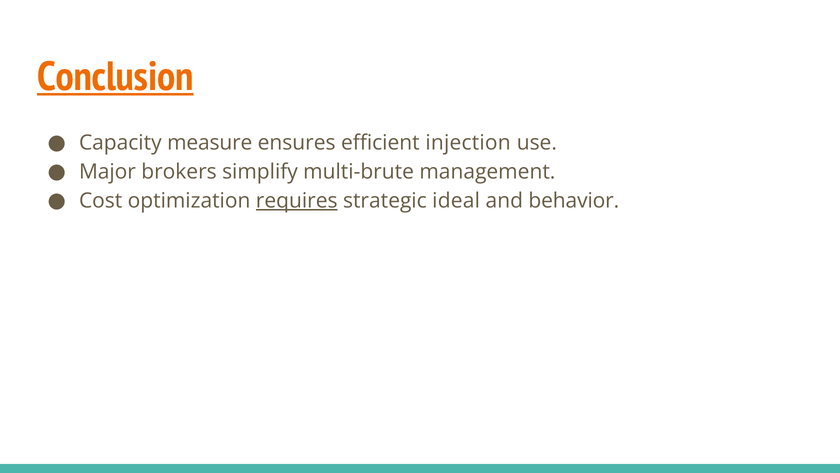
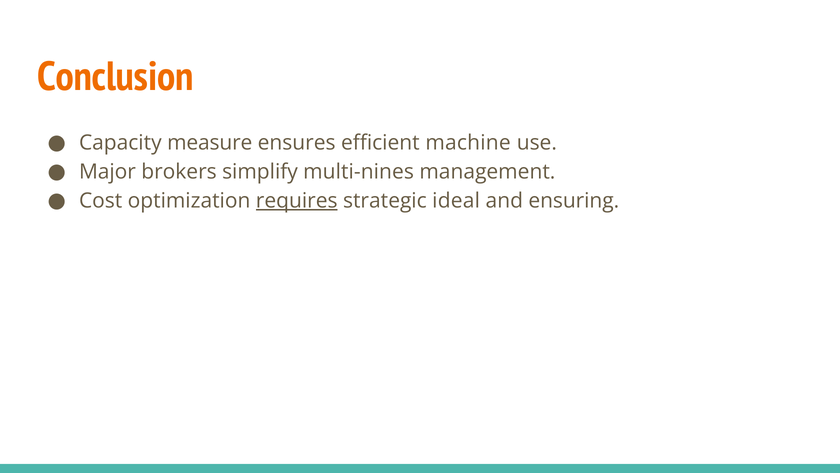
Conclusion underline: present -> none (115, 77)
injection: injection -> machine (468, 143)
multi-brute: multi-brute -> multi-nines (359, 172)
behavior: behavior -> ensuring (574, 201)
